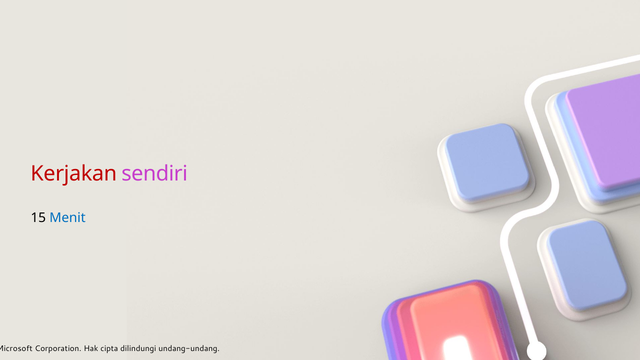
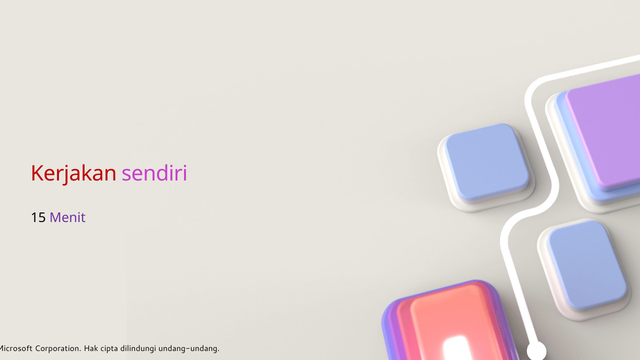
Menit colour: blue -> purple (68, 218)
